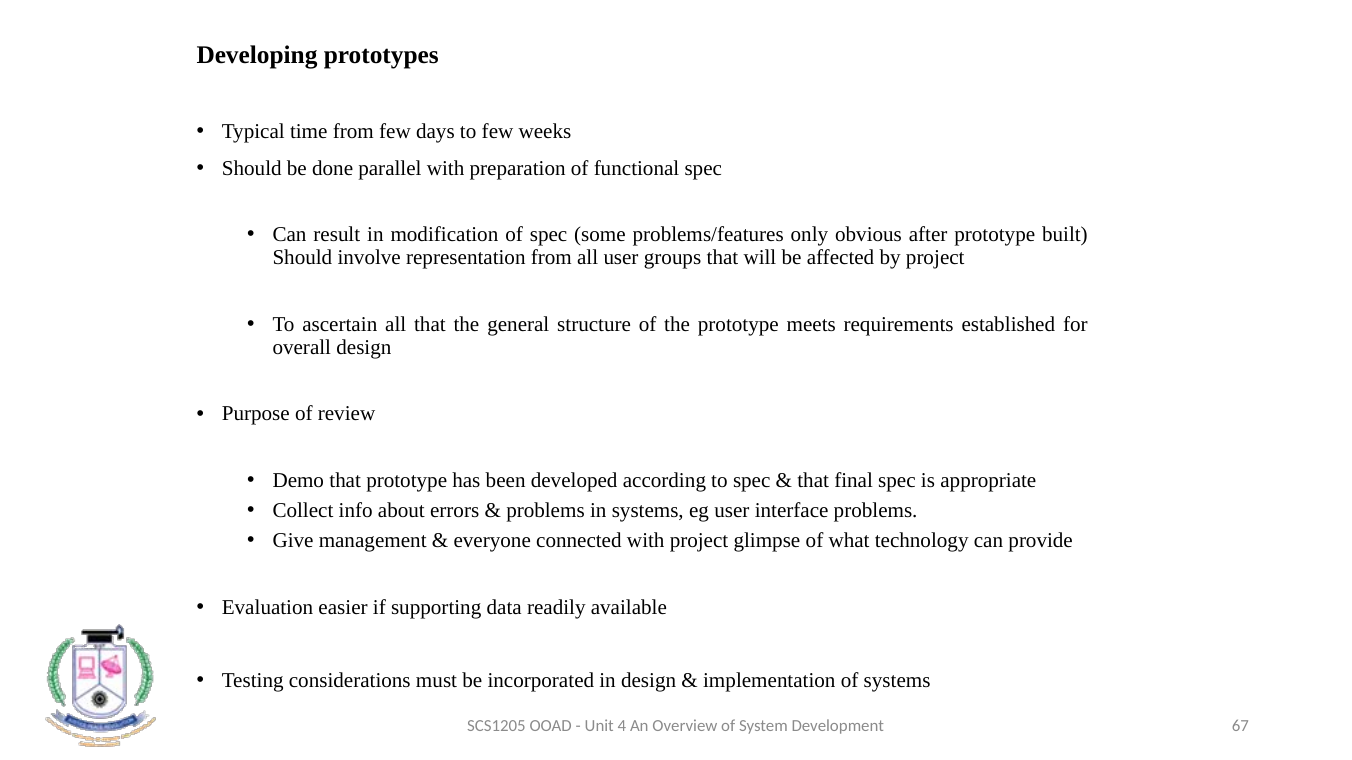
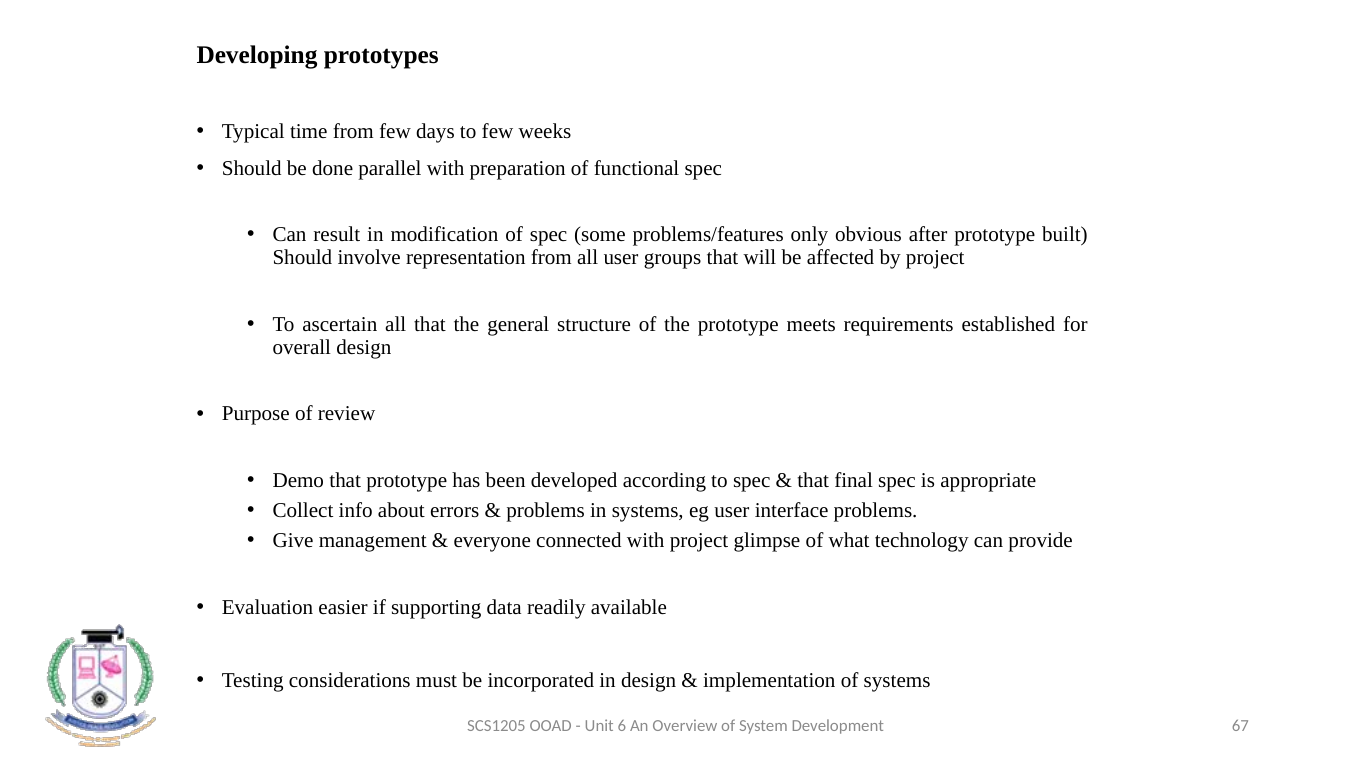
4: 4 -> 6 (622, 726)
